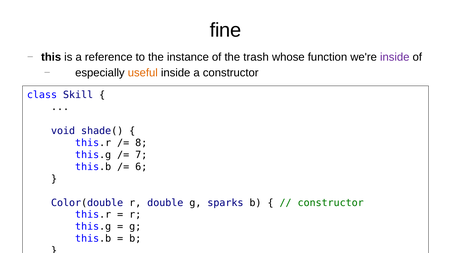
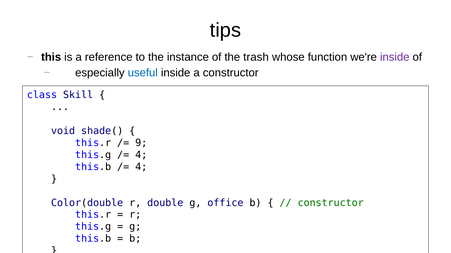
fine: fine -> tips (225, 30)
useful colour: orange -> blue (143, 73)
8: 8 -> 9 (141, 143)
7: 7 -> 4 (141, 155)
6: 6 -> 4 (141, 167)
sparks: sparks -> office (225, 203)
